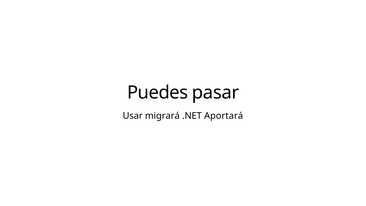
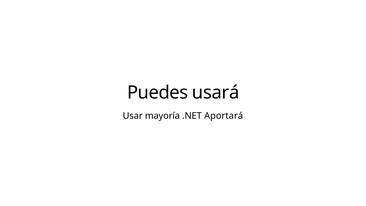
pasar: pasar -> usará (216, 93)
migrará: migrará -> mayoría (162, 116)
